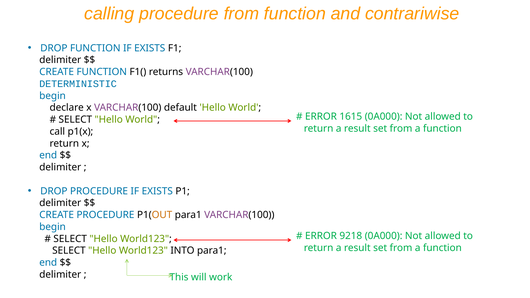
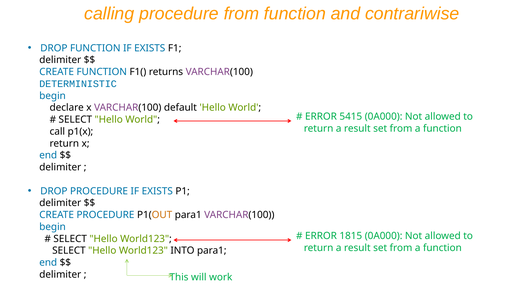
1615: 1615 -> 5415 (351, 117)
9218: 9218 -> 1815 (351, 236)
